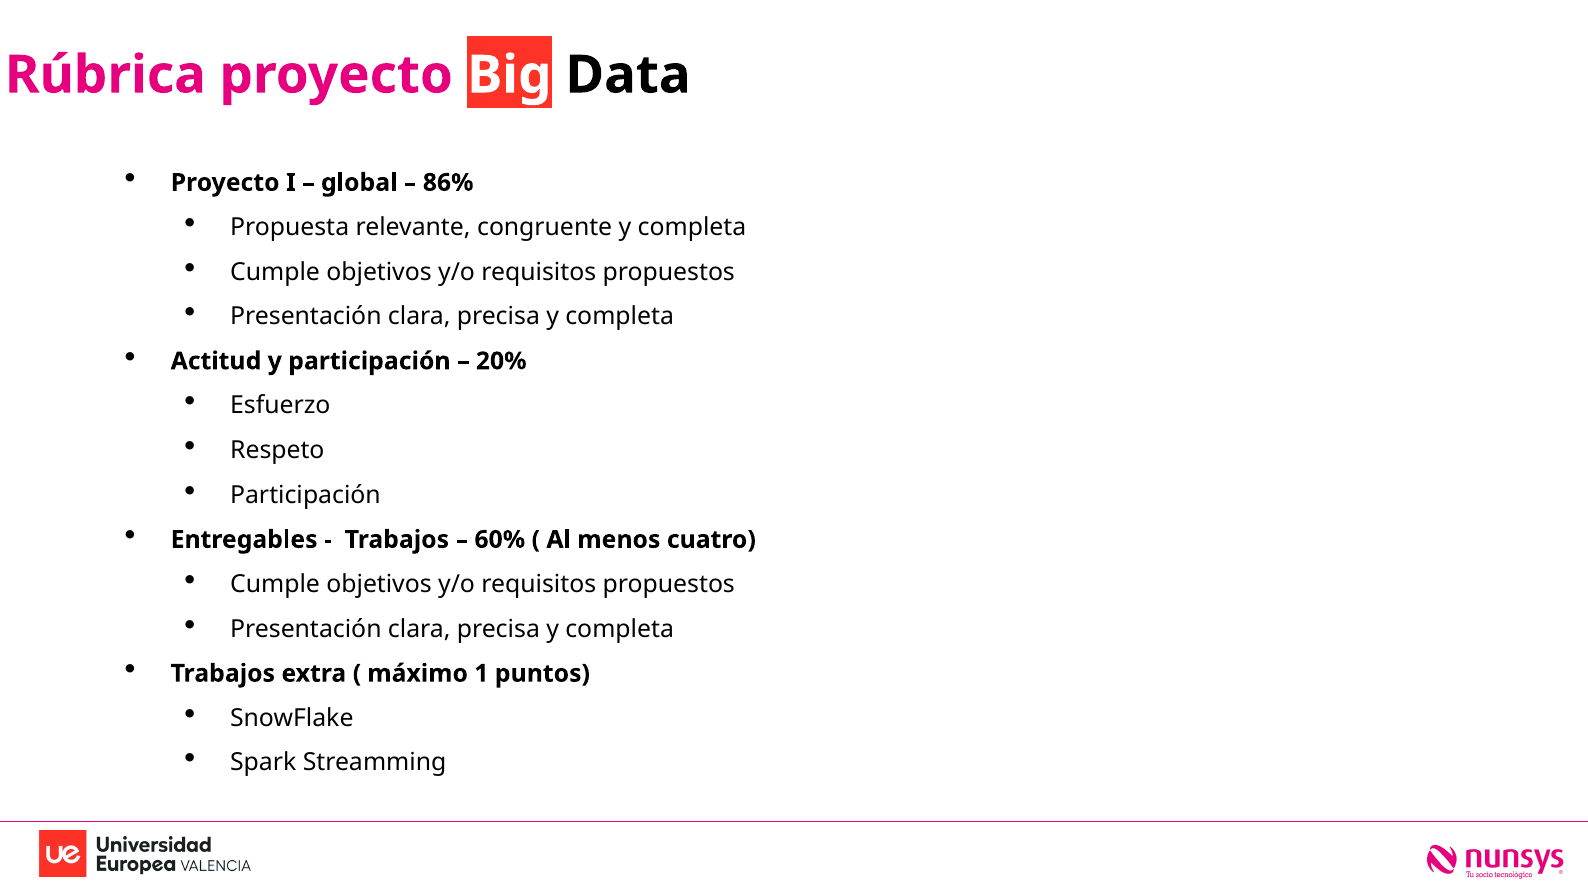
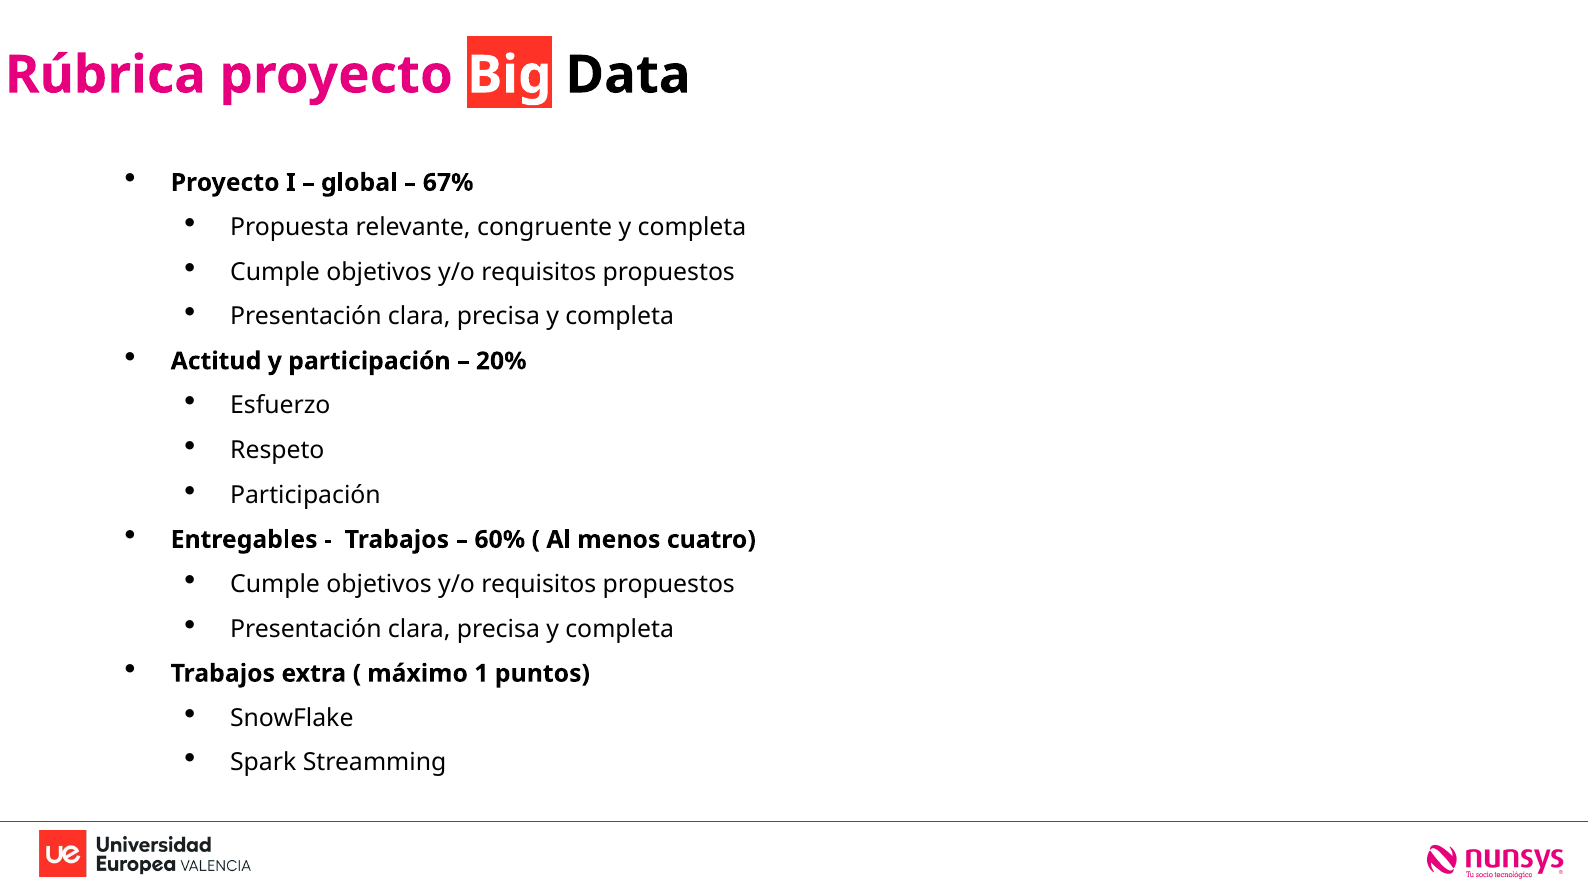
86%: 86% -> 67% (448, 183)
